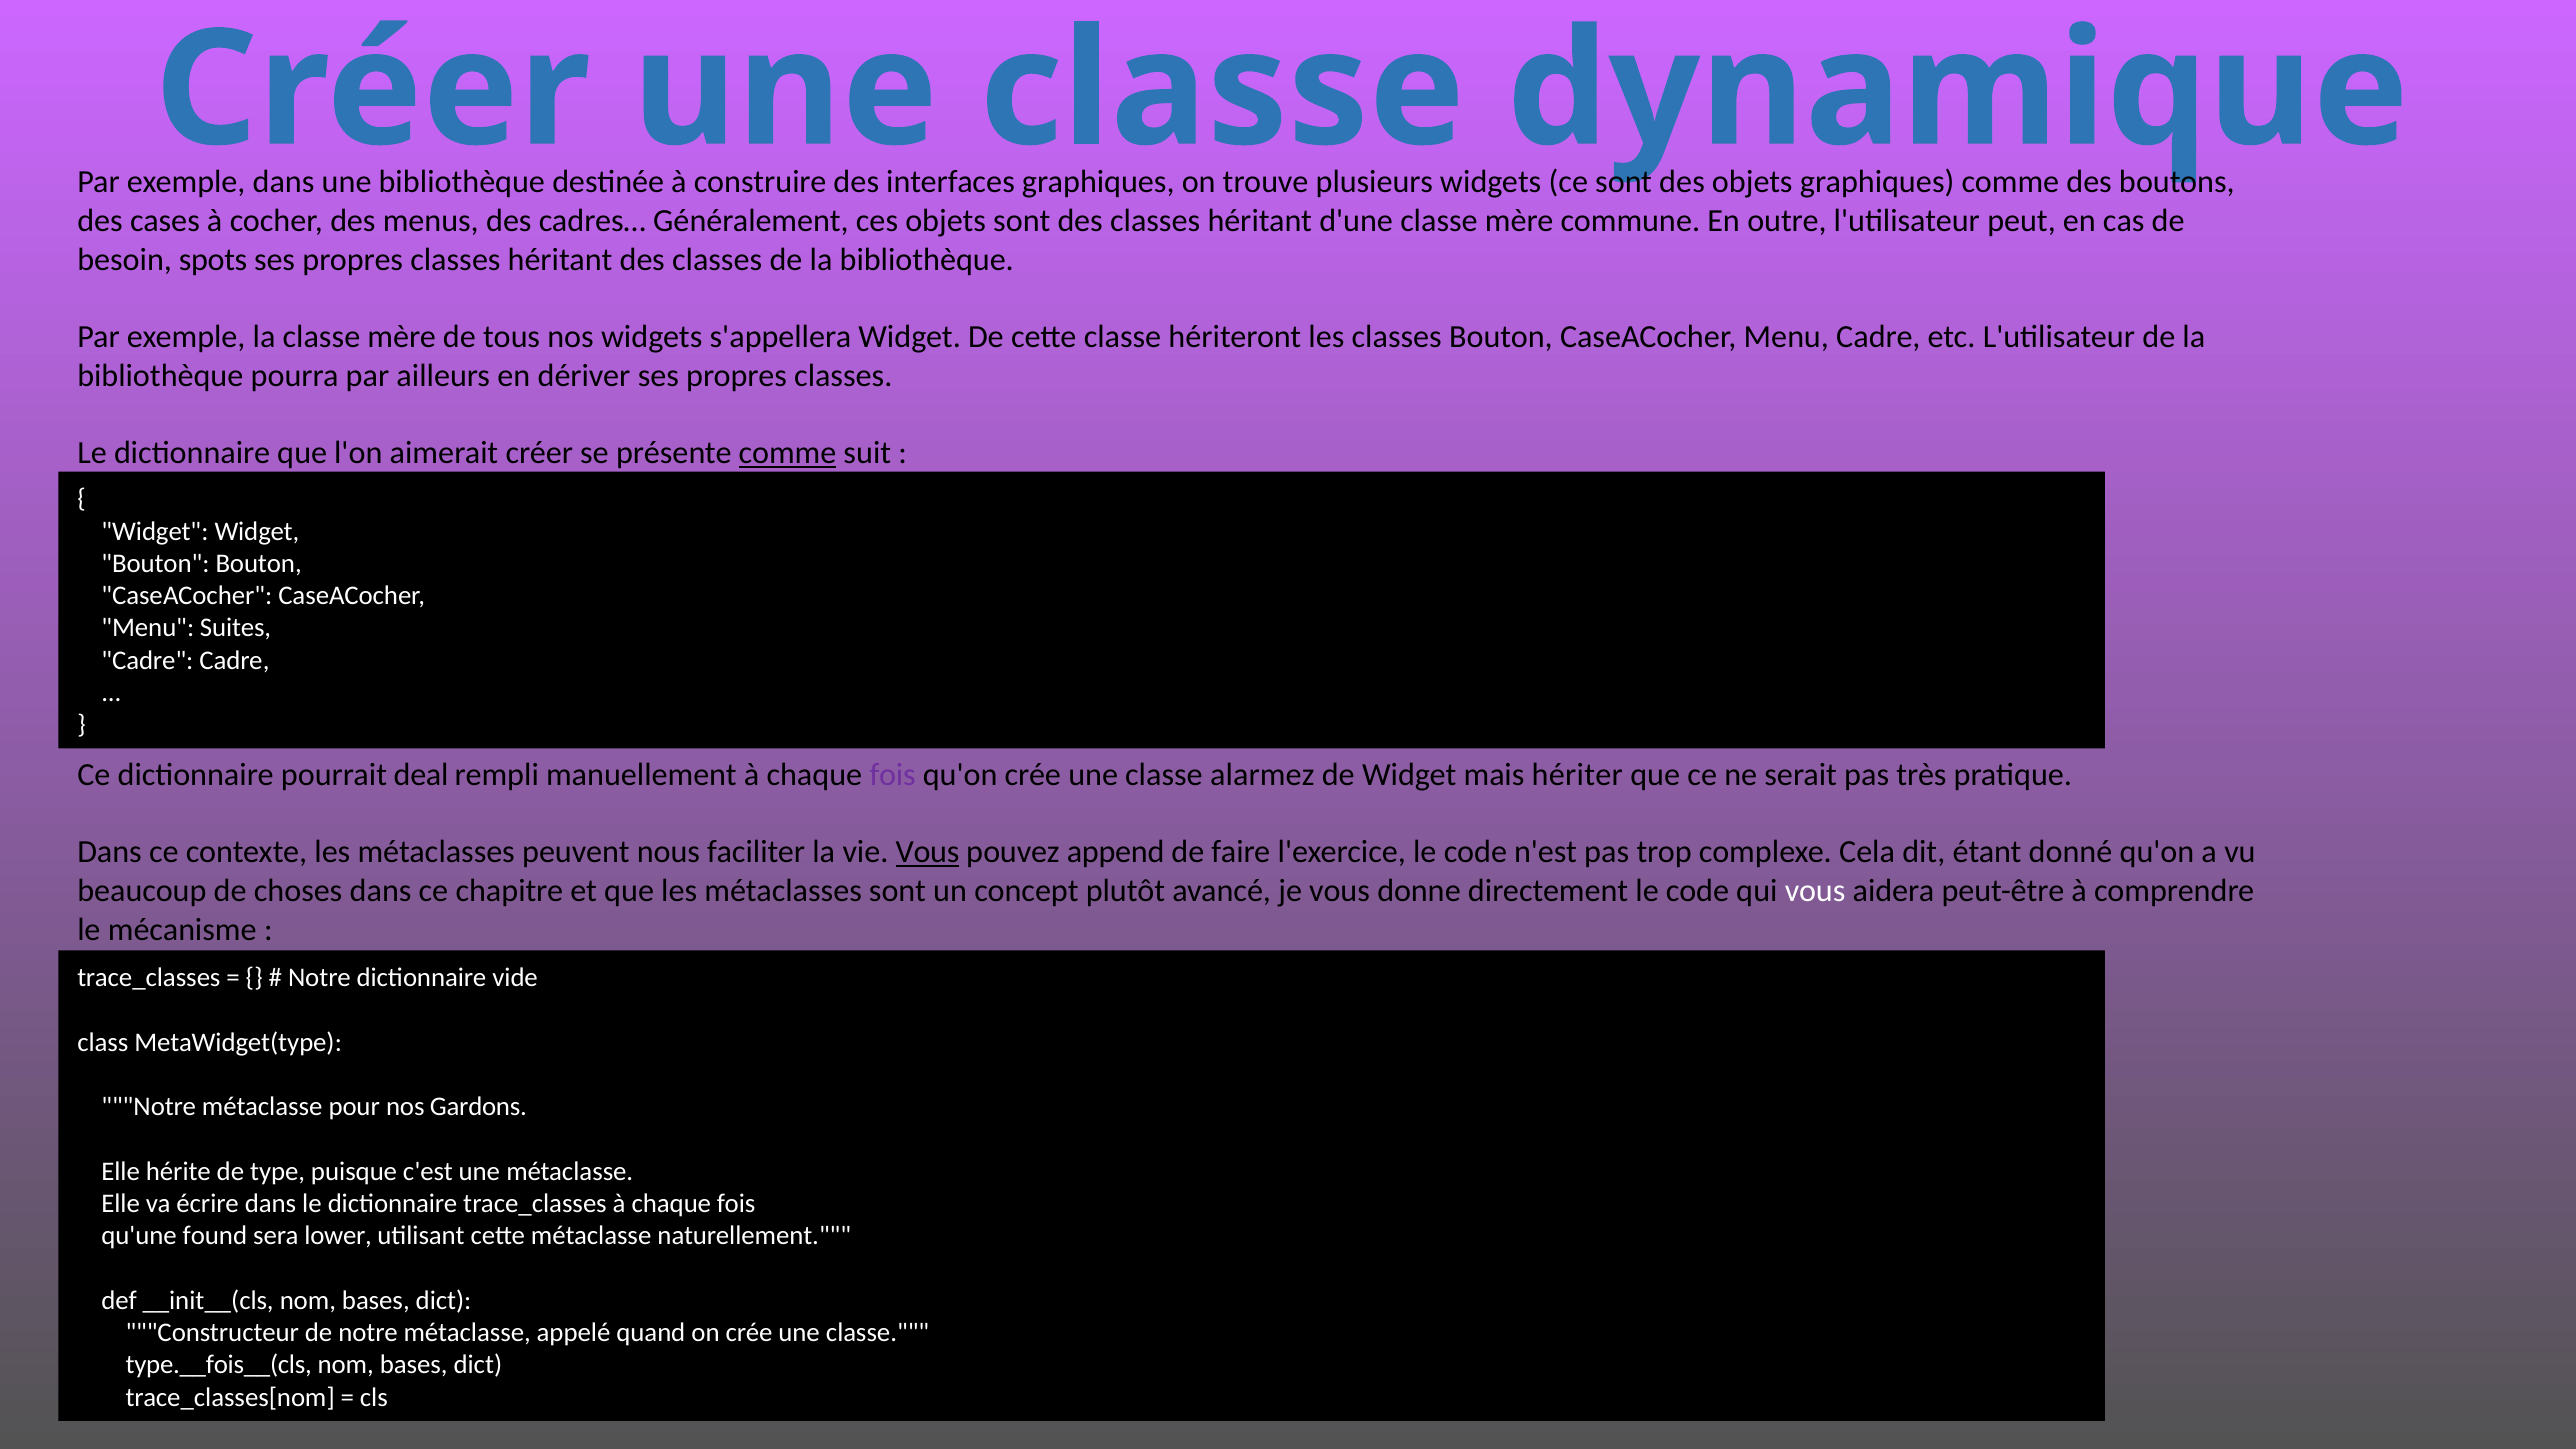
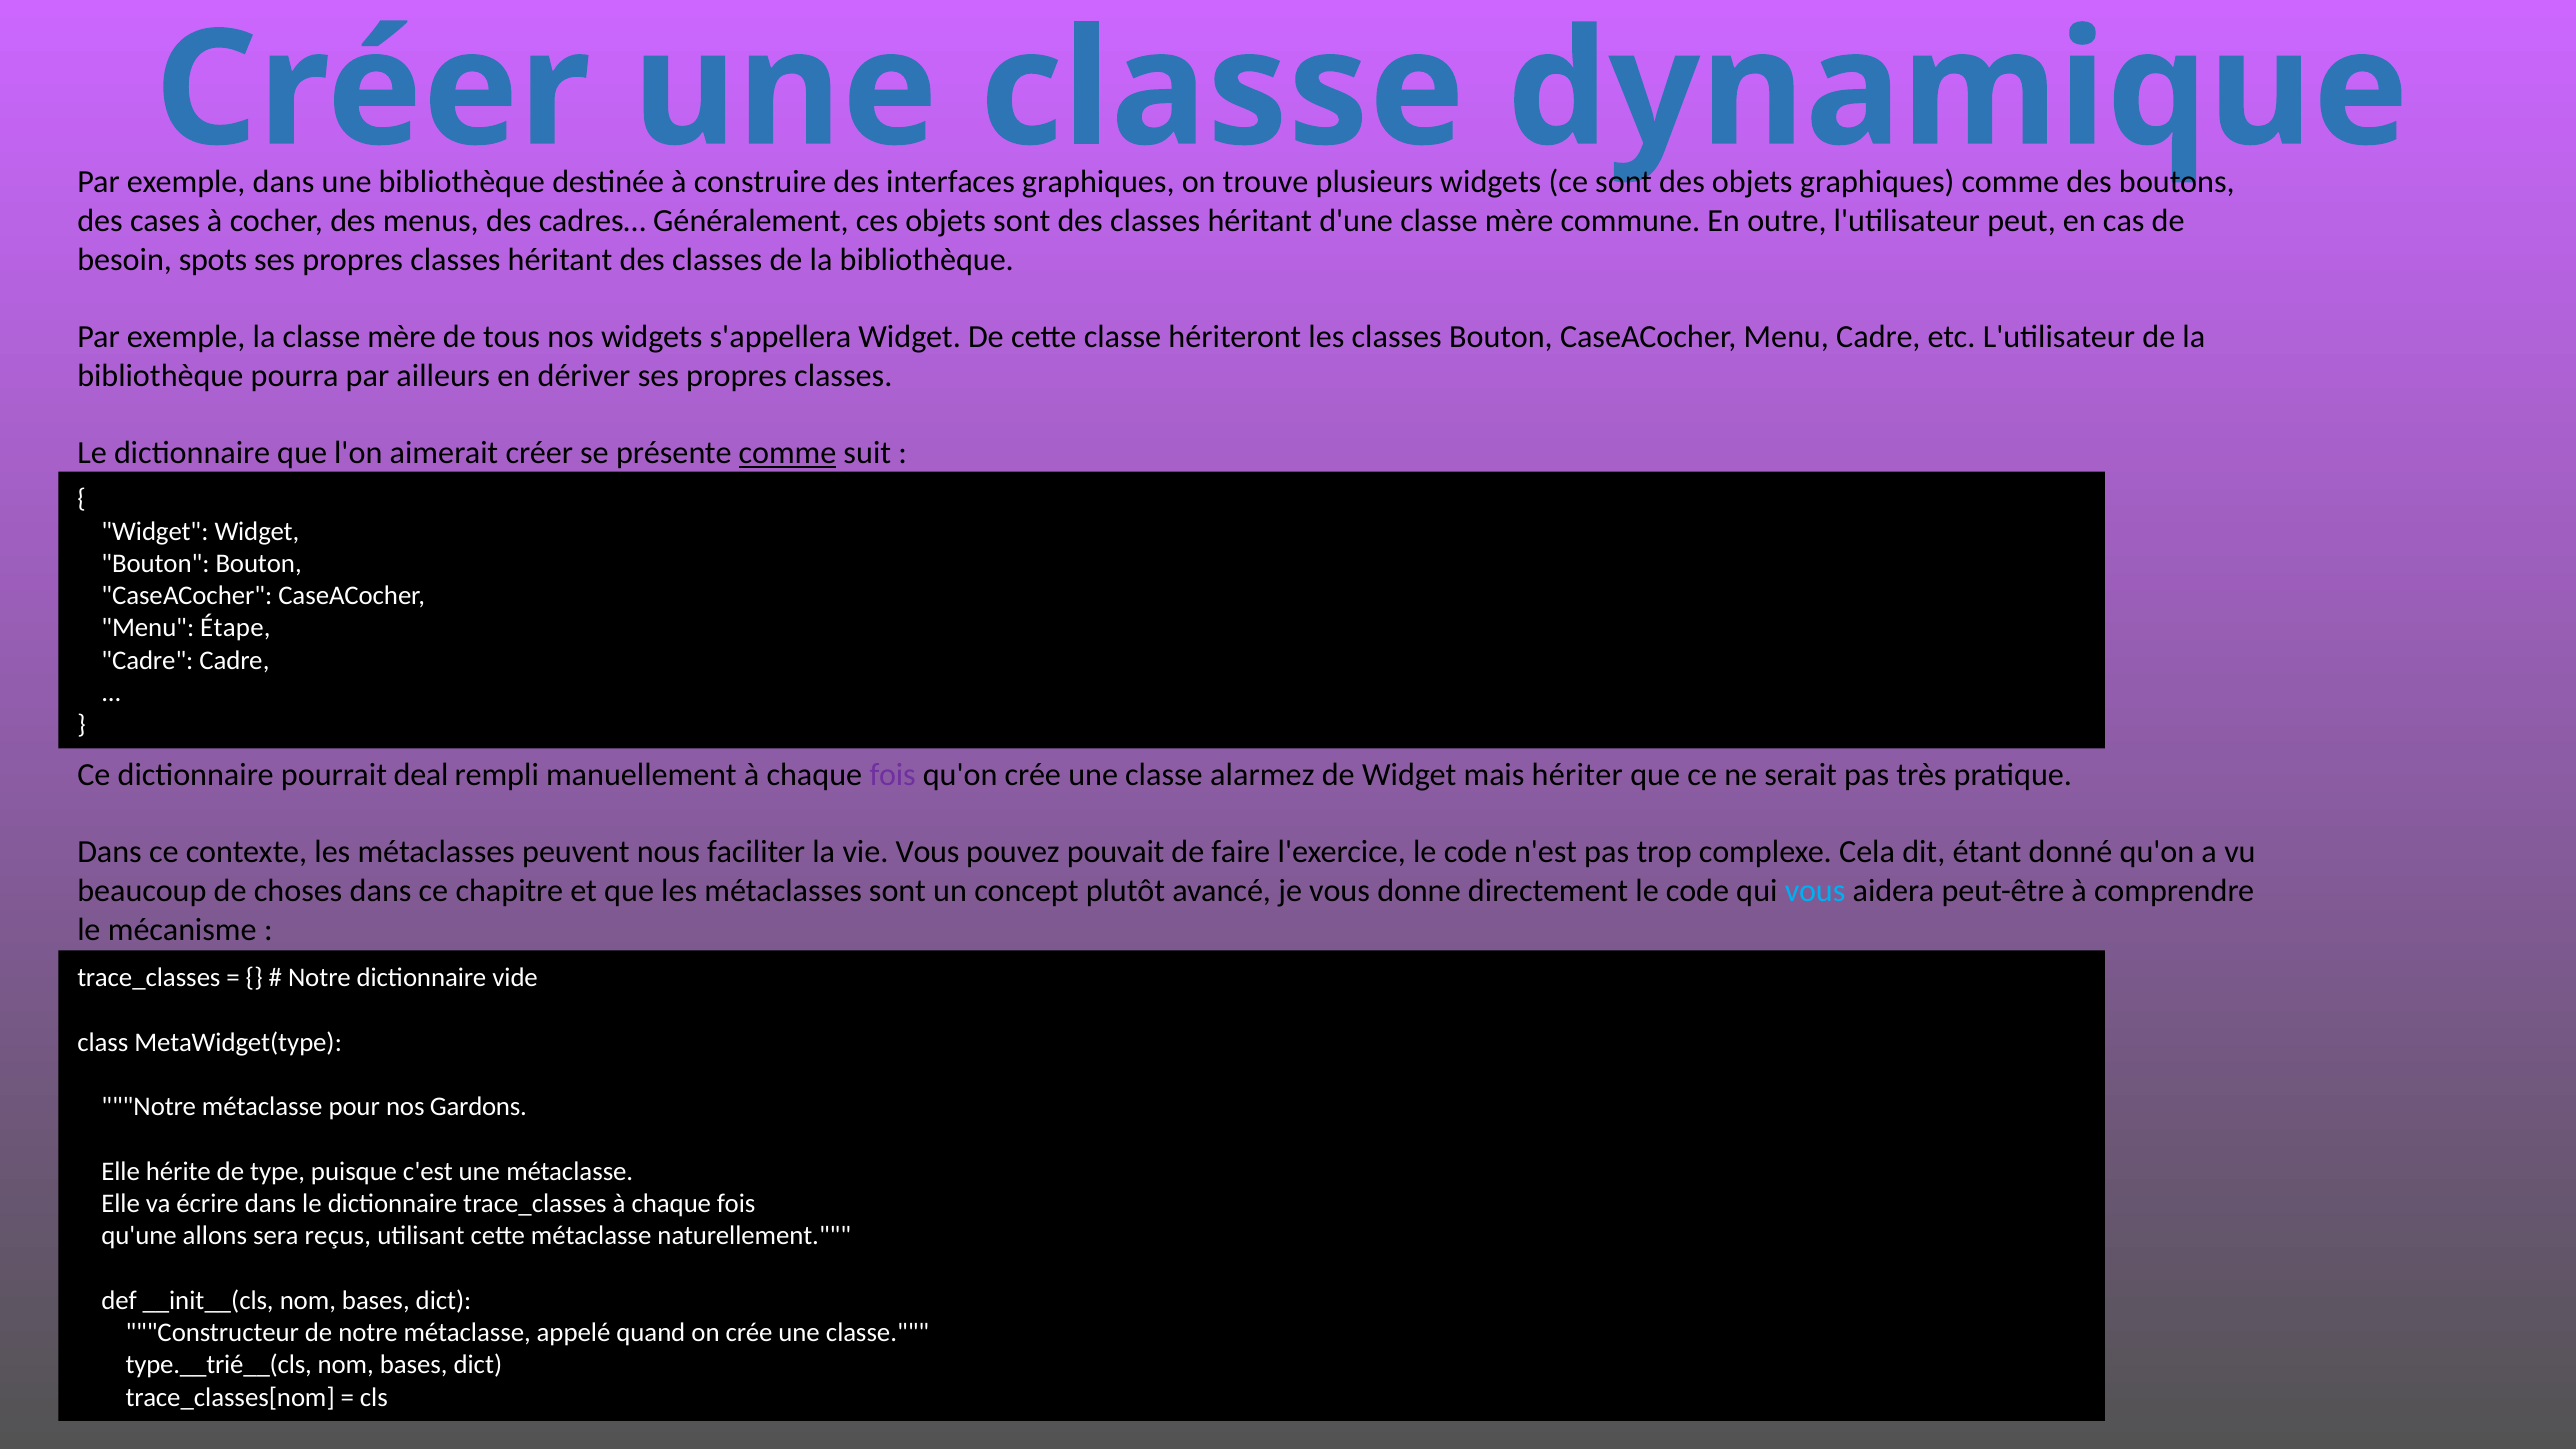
Suites: Suites -> Étape (235, 628)
Vous underline: present -> none (928, 852)
append: append -> pouvait (1116, 852)
vous colour: white -> light blue (1815, 891)
found: found -> allons (215, 1236)
lower: lower -> reçus (338, 1236)
type.__fois__(cls: type.__fois__(cls -> type.__trié__(cls (219, 1365)
